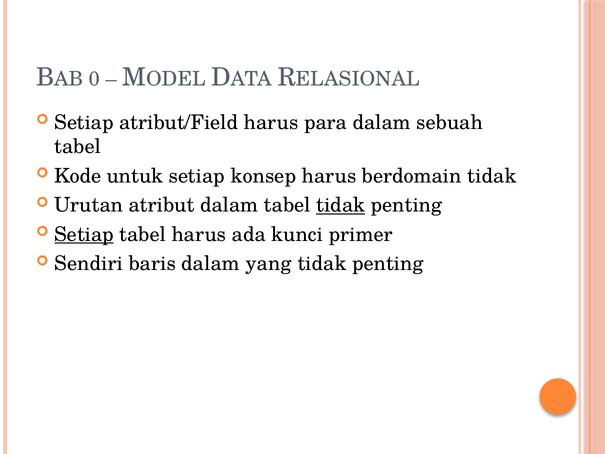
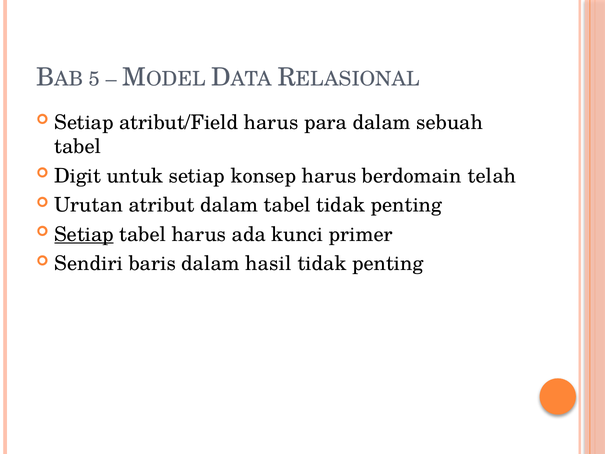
0: 0 -> 5 (95, 79)
Kode: Kode -> Digit (78, 176)
berdomain tidak: tidak -> telah (492, 176)
tidak underline: present -> none (341, 205)
yang: yang -> hasil (268, 264)
